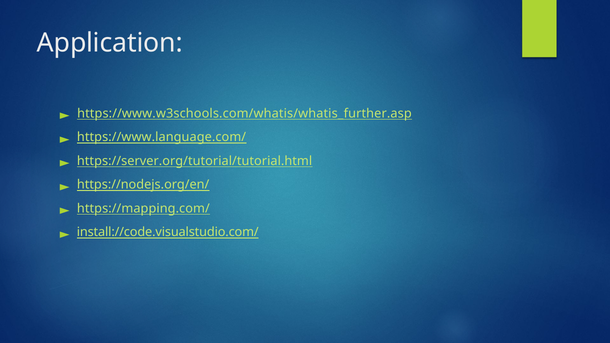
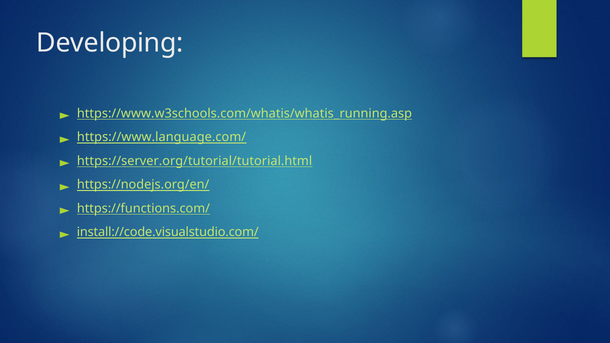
Application: Application -> Developing (110, 43)
https://www.w3schools.com/whatis/whatis_further.asp: https://www.w3schools.com/whatis/whatis_further.asp -> https://www.w3schools.com/whatis/whatis_running.asp (244, 114)
https://mapping.com/: https://mapping.com/ -> https://functions.com/ (143, 209)
